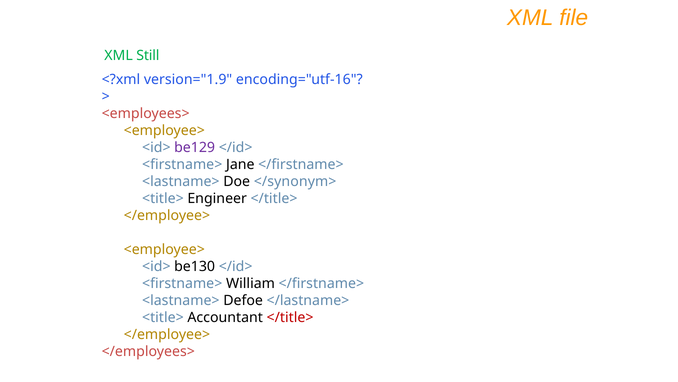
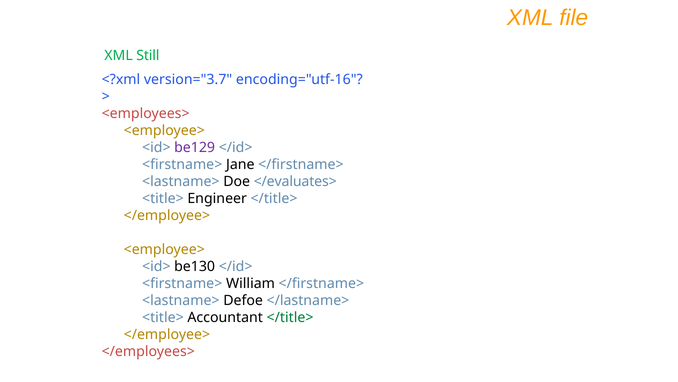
version="1.9: version="1.9 -> version="3.7 (188, 79)
</synonym>: </synonym> -> </evaluates> (295, 181)
</title> colour: red -> green (290, 317)
